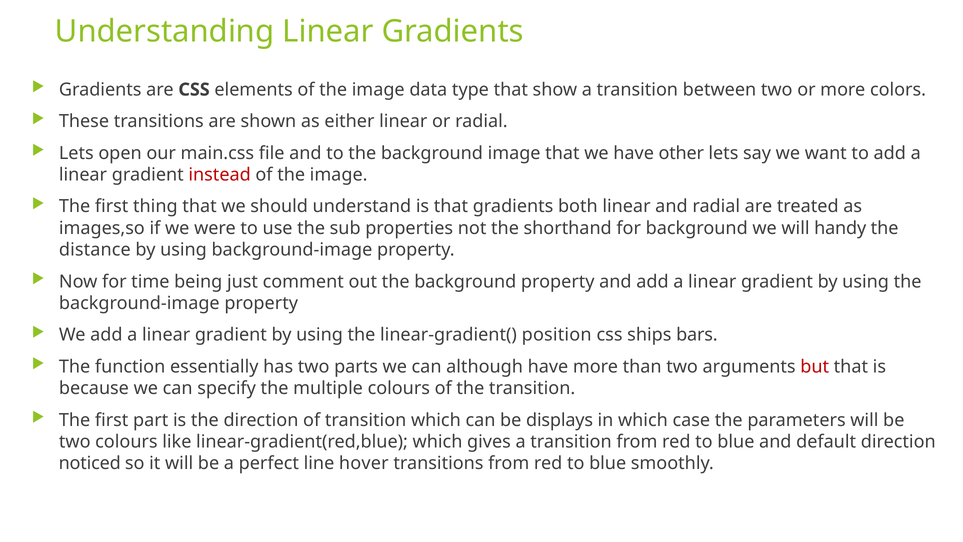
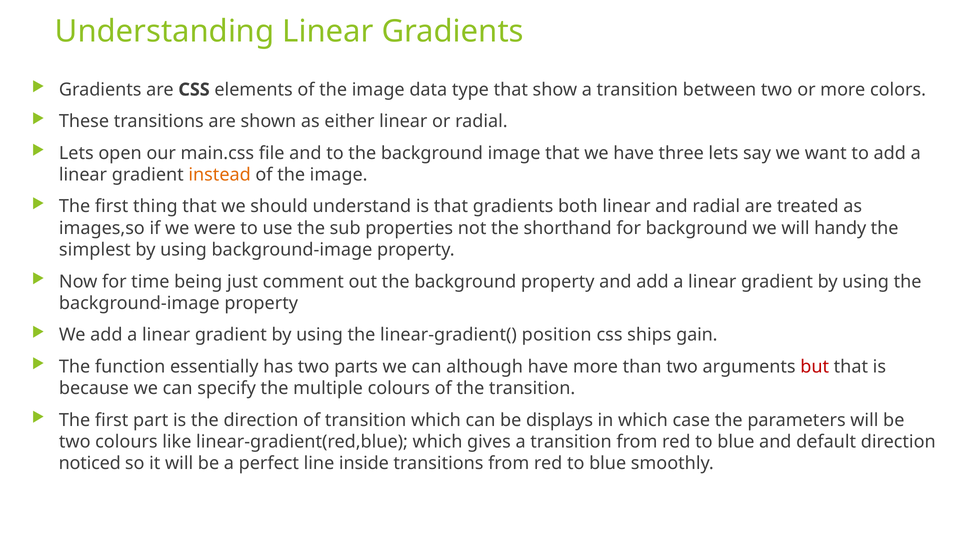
other: other -> three (681, 153)
instead colour: red -> orange (220, 175)
distance: distance -> simplest (95, 250)
bars: bars -> gain (697, 335)
hover: hover -> inside (364, 463)
